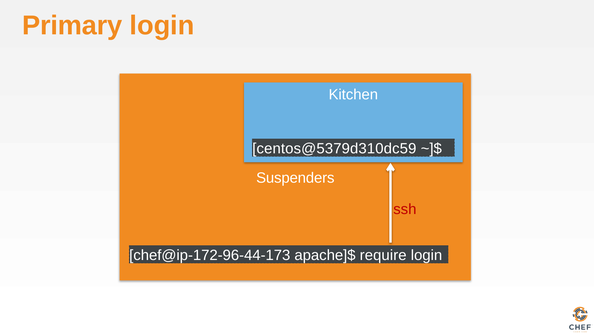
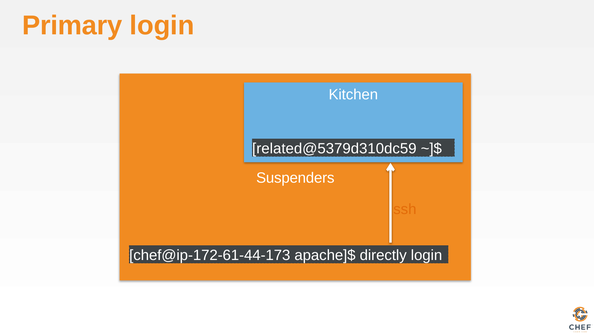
centos@5379d310dc59: centos@5379d310dc59 -> related@5379d310dc59 (334, 149)
ssh colour: red -> orange (405, 209)
chef@ip-172-96-44-173: chef@ip-172-96-44-173 -> chef@ip-172-61-44-173 (210, 255)
require: require -> directly (383, 255)
